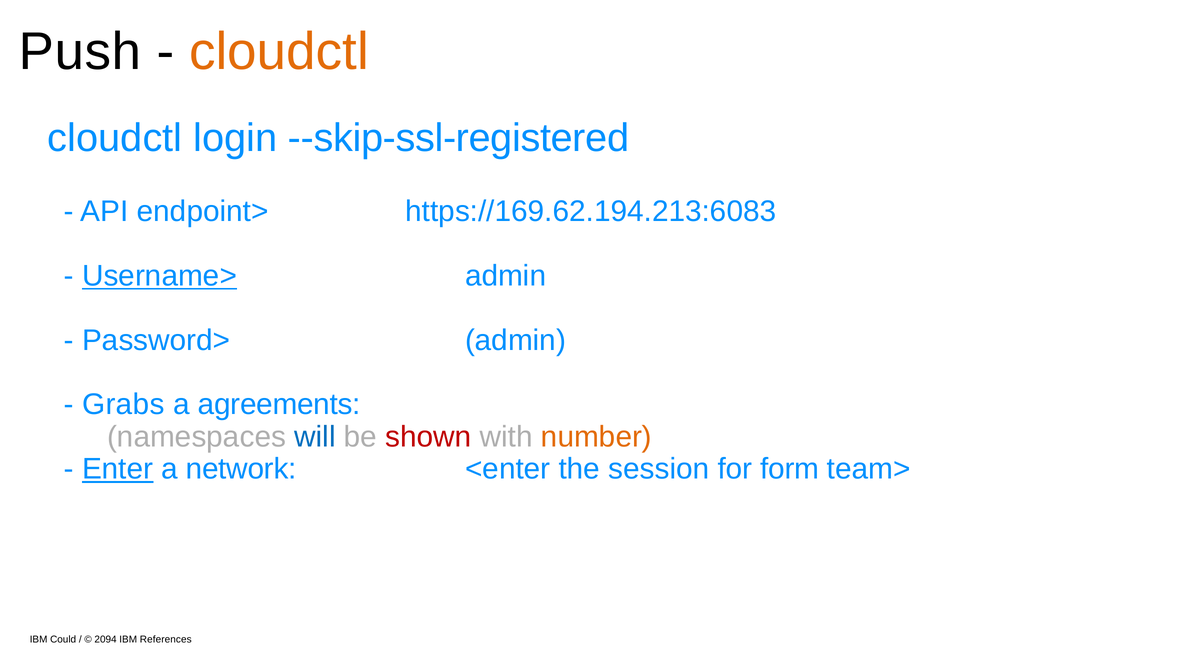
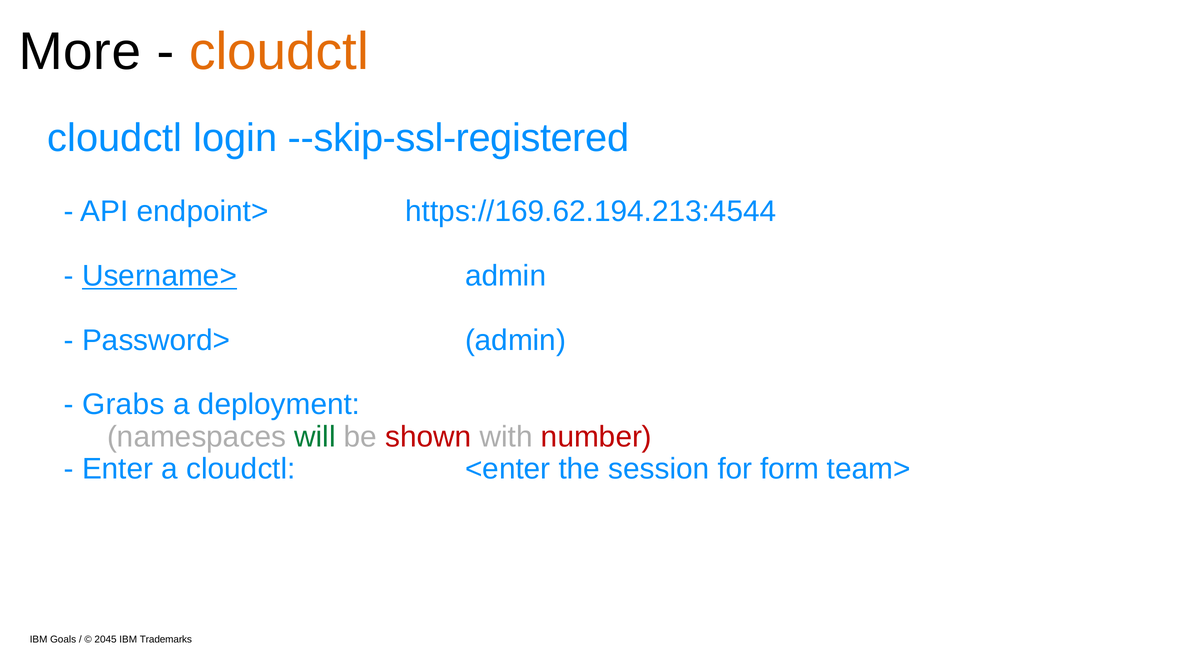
Push: Push -> More (80, 52)
https://169.62.194.213:6083: https://169.62.194.213:6083 -> https://169.62.194.213:4544 (591, 211)
agreements: agreements -> deployment (279, 405)
will colour: blue -> green (315, 437)
number colour: orange -> red (596, 437)
Enter underline: present -> none (118, 469)
a network: network -> cloudctl (241, 469)
Could: Could -> Goals (63, 640)
2094: 2094 -> 2045 (106, 640)
References: References -> Trademarks (166, 640)
